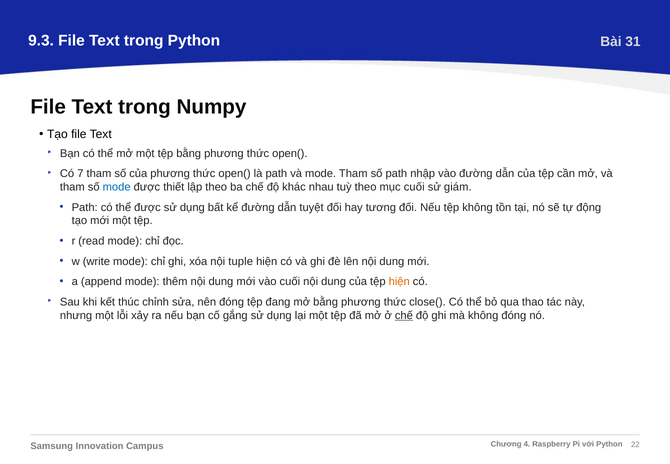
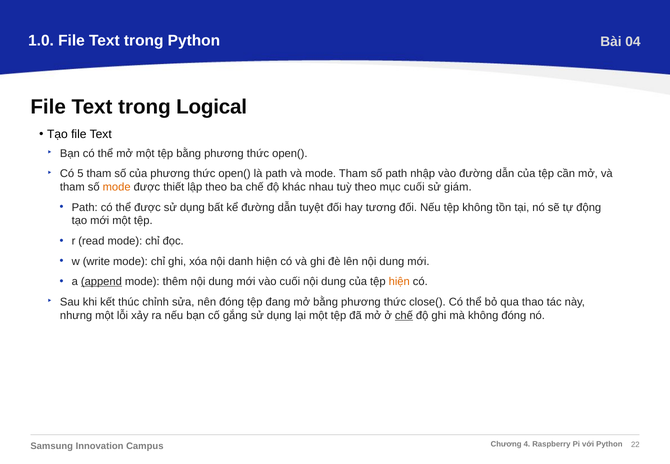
9.3: 9.3 -> 1.0 (41, 40)
31: 31 -> 04 (633, 42)
Numpy: Numpy -> Logical (212, 107)
7: 7 -> 5 (80, 174)
mode colour: blue -> orange (117, 187)
tuple: tuple -> danh (241, 261)
append underline: none -> present (101, 282)
